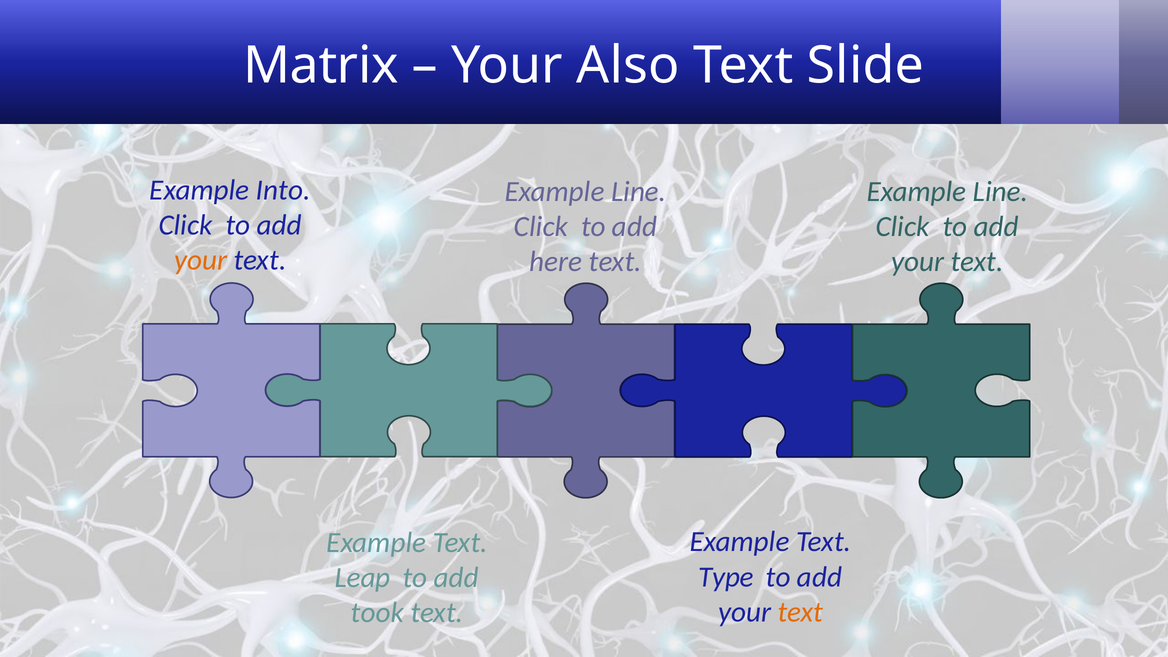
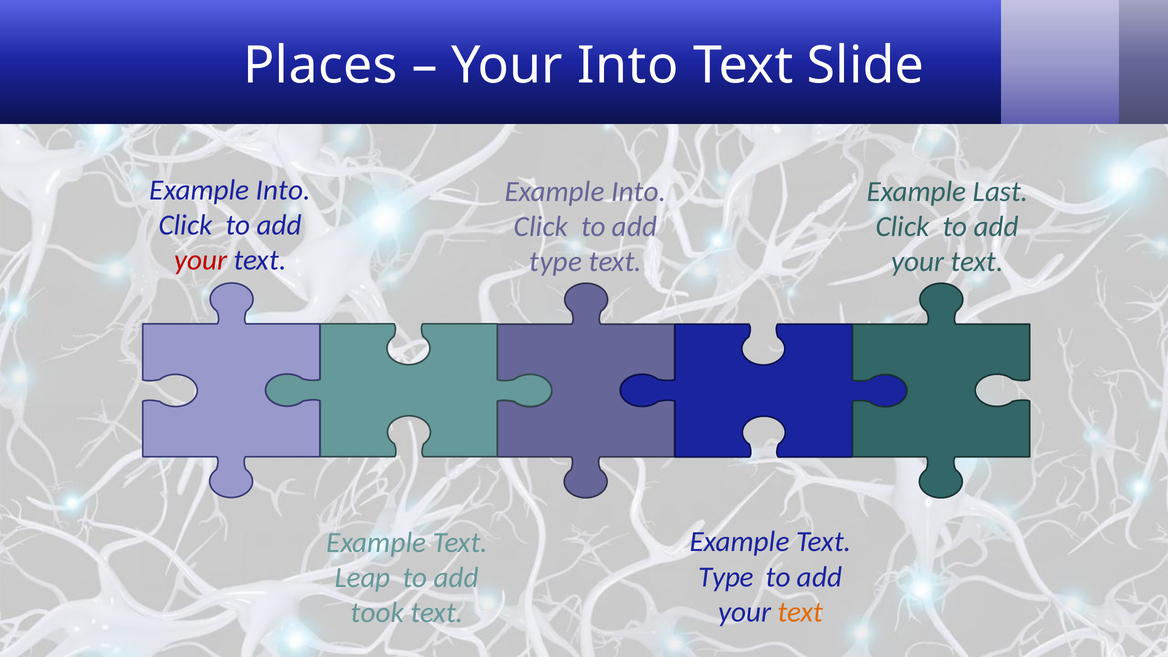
Matrix: Matrix -> Places (321, 66)
Your Also: Also -> Into (628, 66)
Line: Line -> Into (639, 191)
Line: Line -> Last (1001, 191)
your colour: orange -> red (201, 260)
here: here -> type (556, 262)
